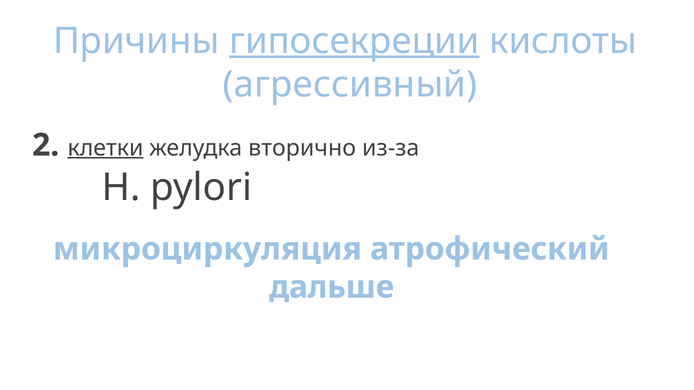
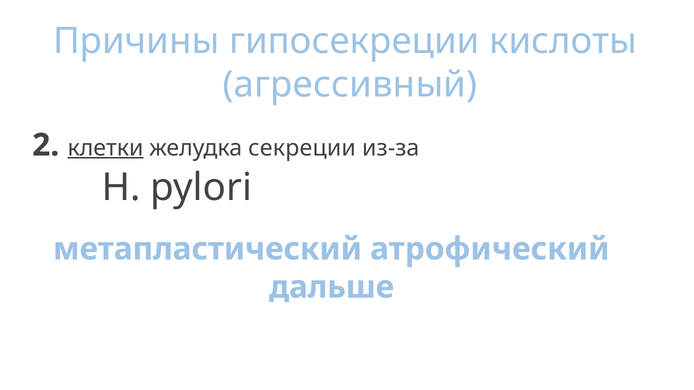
гипосекреции underline: present -> none (354, 41)
вторично: вторично -> секреции (302, 148)
микроциркуляция: микроциркуляция -> метапластический (207, 249)
